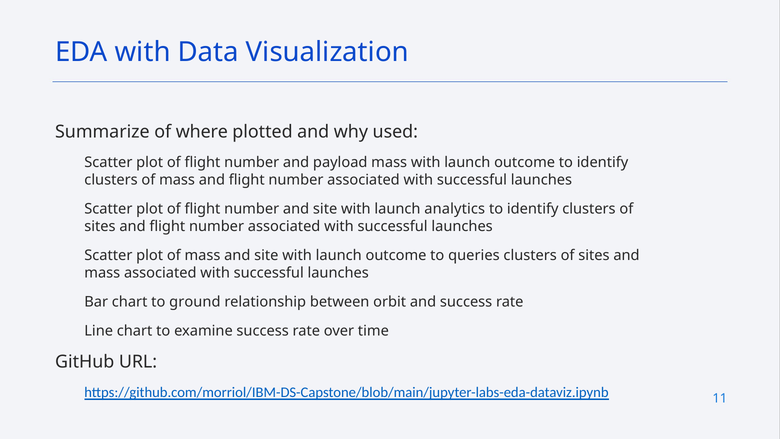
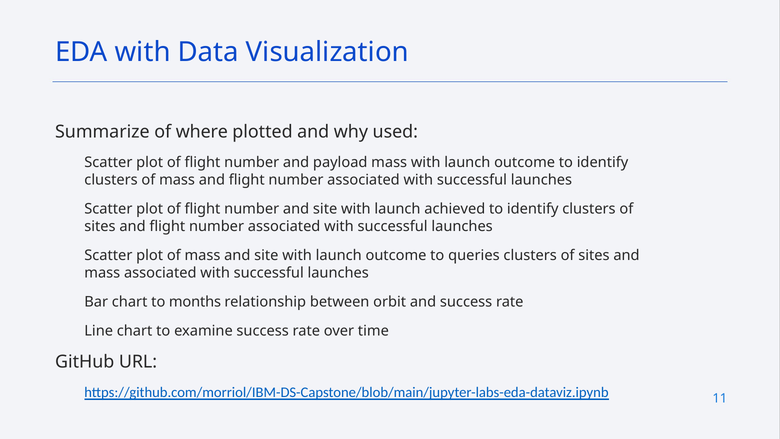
analytics: analytics -> achieved (455, 209)
ground: ground -> months (195, 302)
